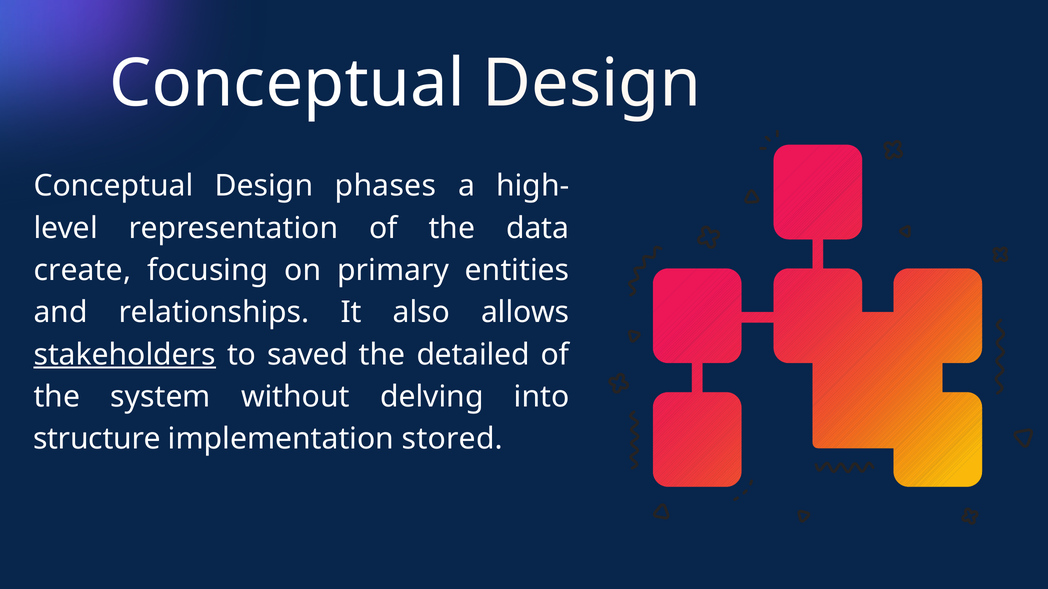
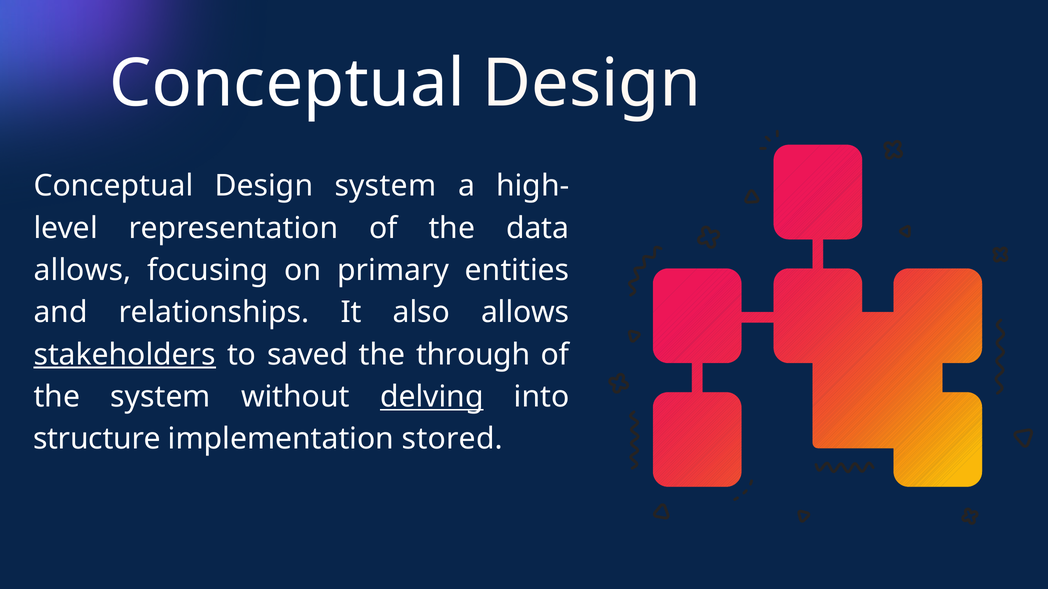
Design phases: phases -> system (385, 186)
create: create -> allows (82, 271)
detailed: detailed -> through (473, 355)
delving underline: none -> present (432, 397)
